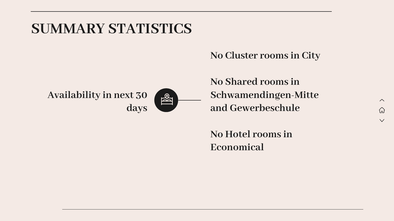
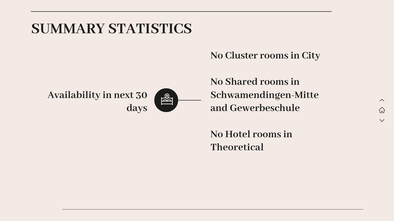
Economical: Economical -> Theoretical (237, 147)
